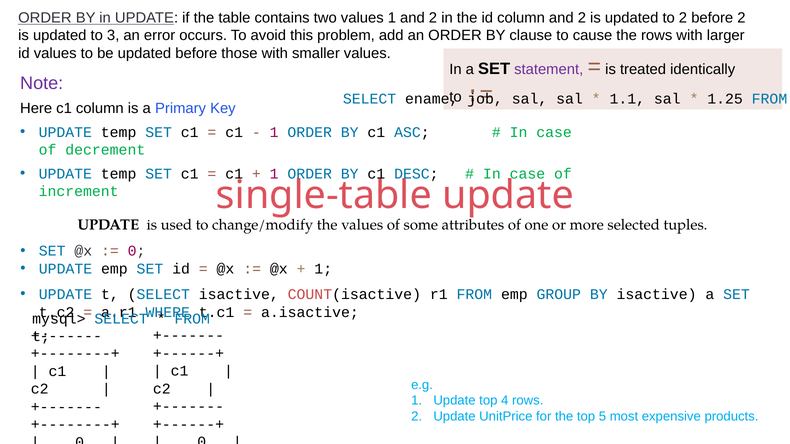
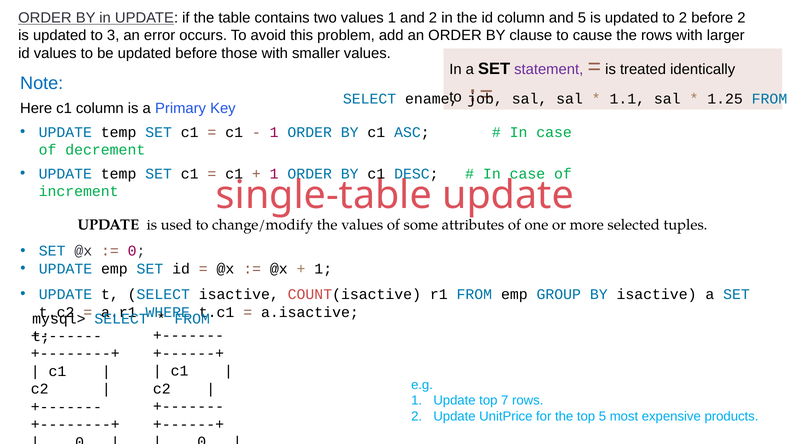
column and 2: 2 -> 5 (582, 18)
Note colour: purple -> blue (42, 83)
4: 4 -> 7 (505, 401)
